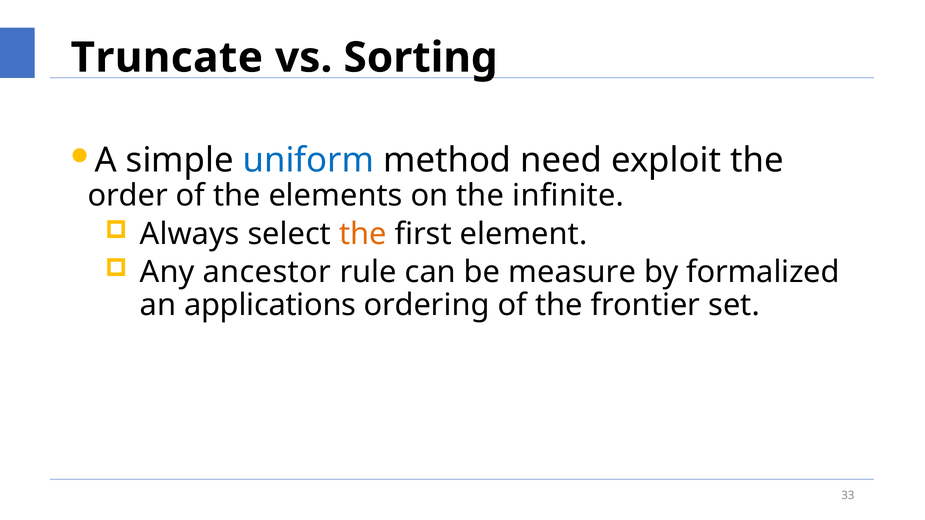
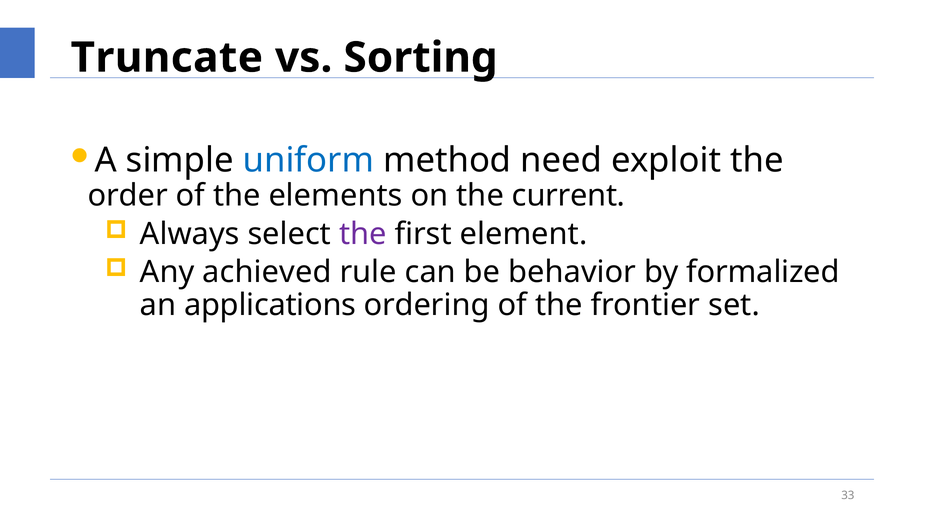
infinite: infinite -> current (569, 196)
the colour: orange -> purple (363, 234)
ancestor: ancestor -> achieved (267, 272)
measure: measure -> behavior (572, 272)
